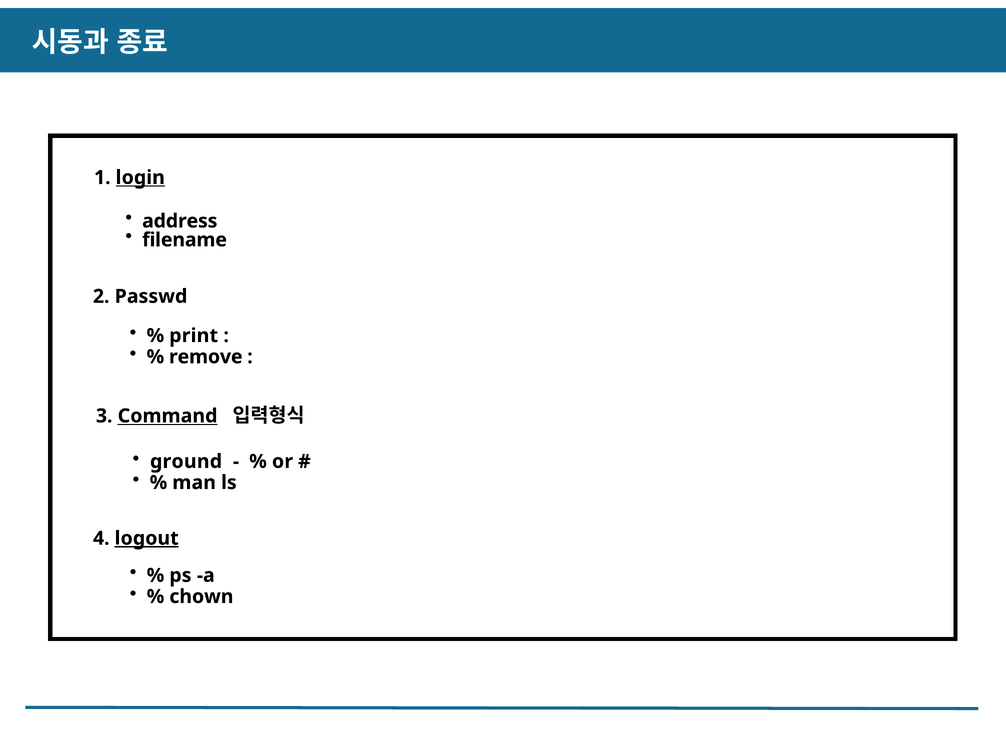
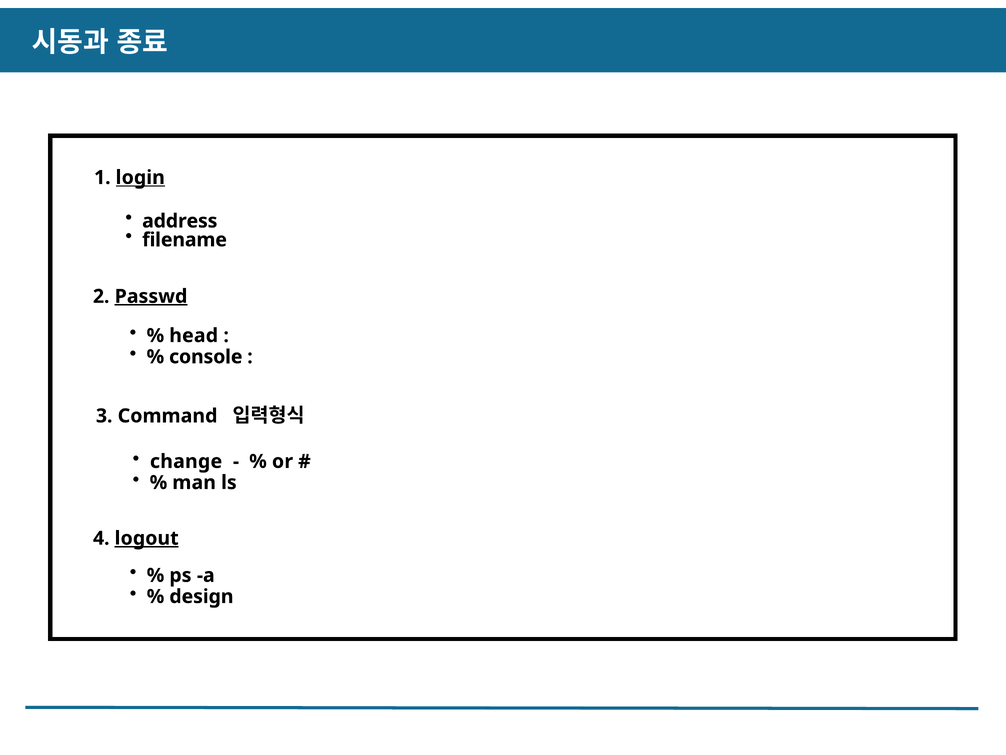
Passwd underline: none -> present (151, 296)
print: print -> head (194, 335)
remove: remove -> console (206, 357)
Command underline: present -> none (168, 416)
ground: ground -> change (186, 461)
chown: chown -> design (201, 596)
